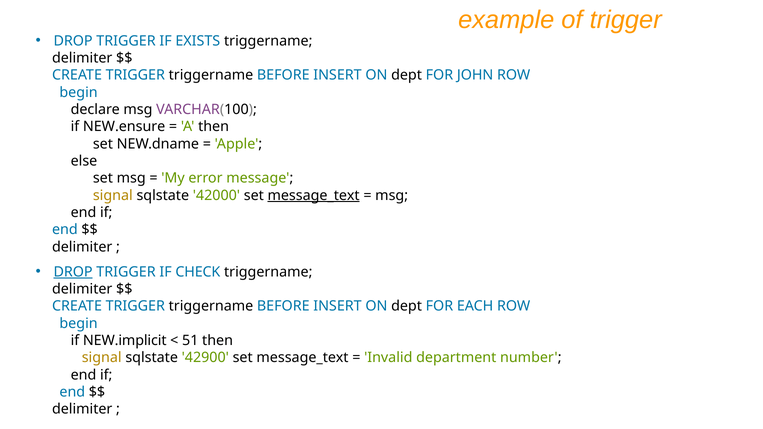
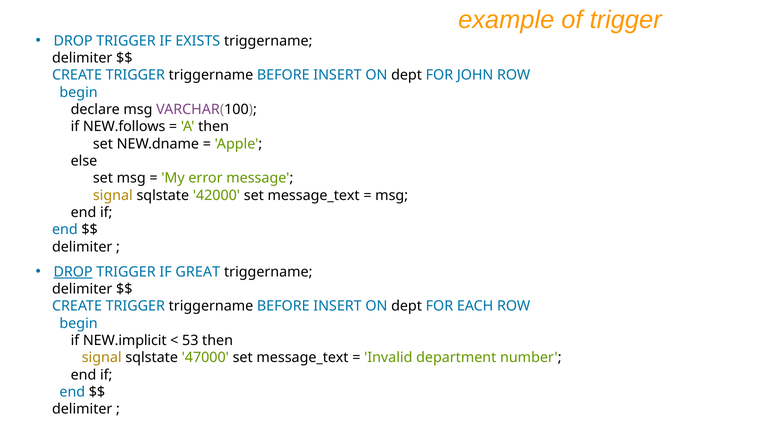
NEW.ensure: NEW.ensure -> NEW.follows (124, 127)
message_text underline: present -> none (314, 195)
CHECK: CHECK -> GREAT (198, 272)
51: 51 -> 53 (190, 341)
42900: 42900 -> 47000 (205, 358)
